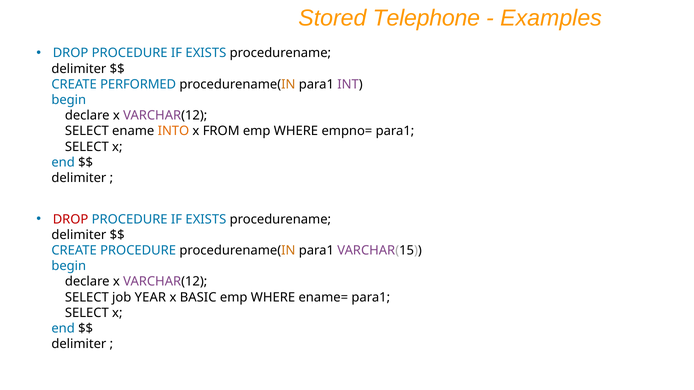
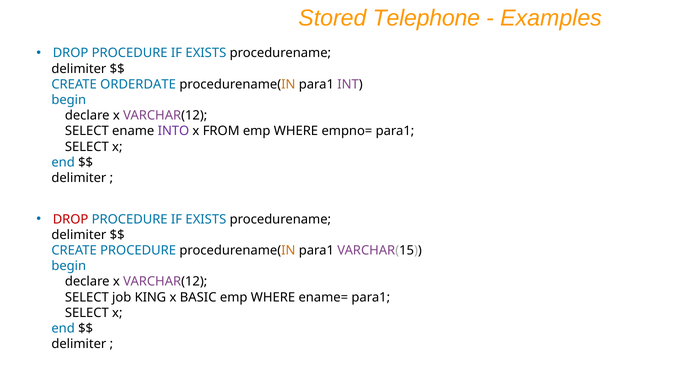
PERFORMED: PERFORMED -> ORDERDATE (138, 84)
INTO colour: orange -> purple (173, 131)
YEAR: YEAR -> KING (150, 298)
